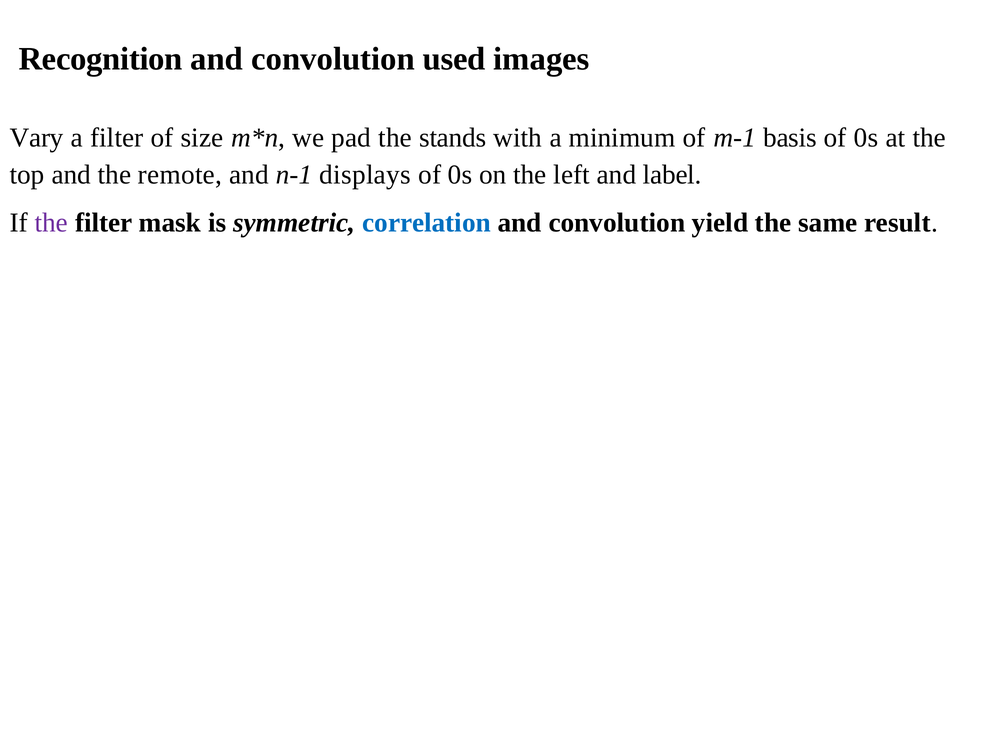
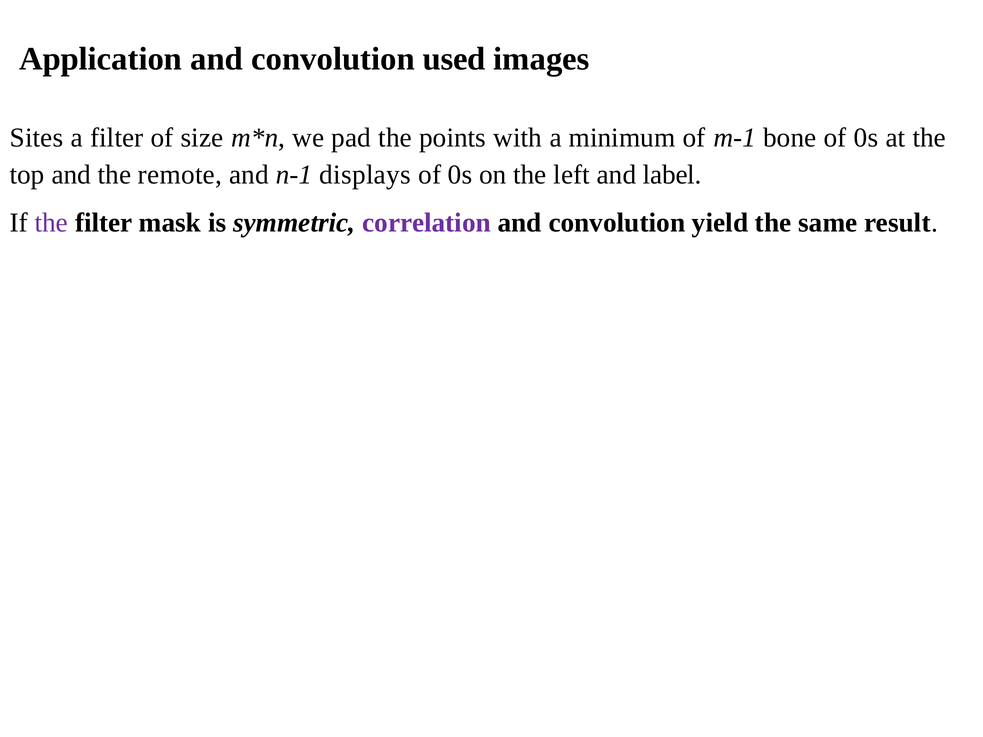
Recognition: Recognition -> Application (101, 59)
Vary: Vary -> Sites (36, 138)
stands: stands -> points (453, 138)
basis: basis -> bone (790, 138)
correlation colour: blue -> purple (427, 223)
